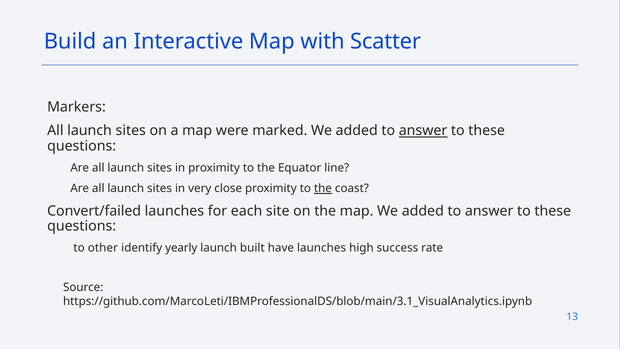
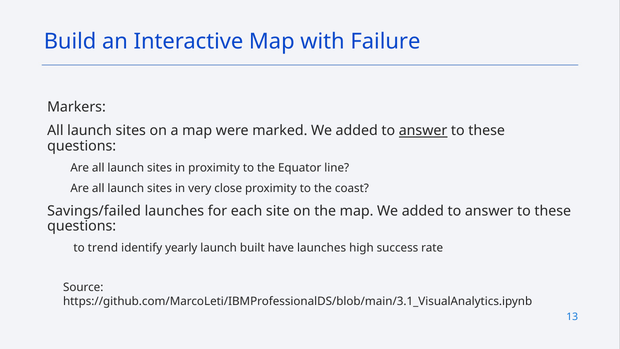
Scatter: Scatter -> Failure (385, 41)
the underline: present -> none (323, 188)
Convert/failed: Convert/failed -> Savings/failed (94, 211)
other: other -> trend (103, 248)
